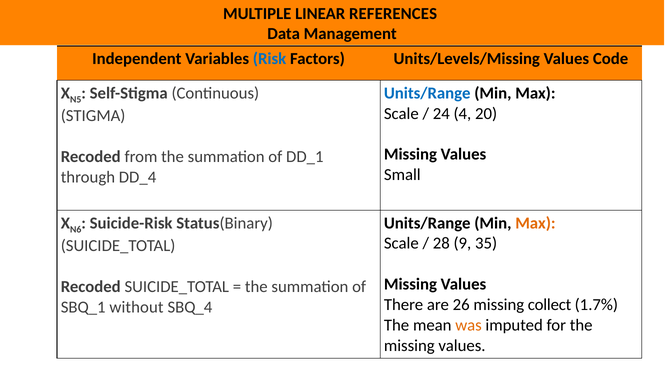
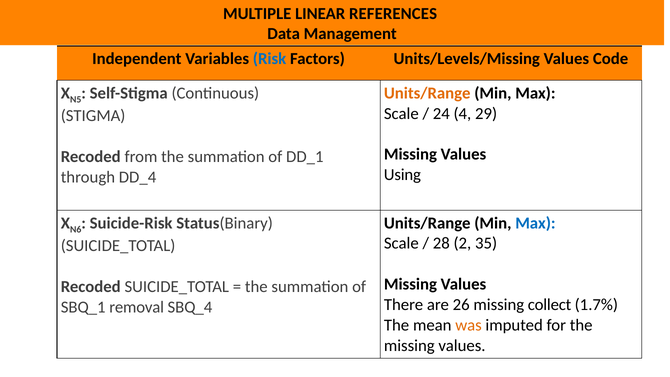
Units/Range colour: blue -> orange (427, 93)
20: 20 -> 29 (486, 113)
Small: Small -> Using (402, 175)
Max colour: orange -> blue (535, 223)
9: 9 -> 2 (462, 243)
without: without -> removal (137, 307)
